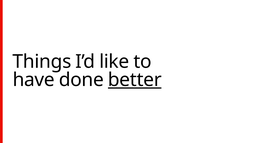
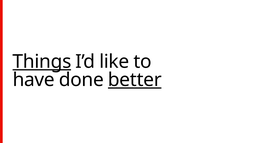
Things underline: none -> present (42, 61)
